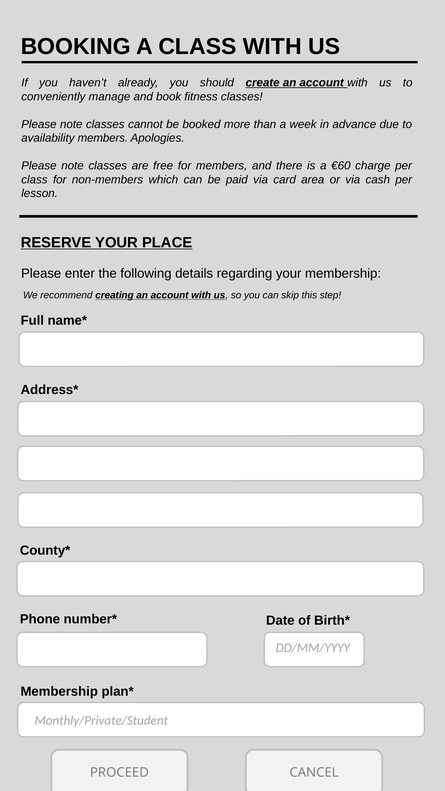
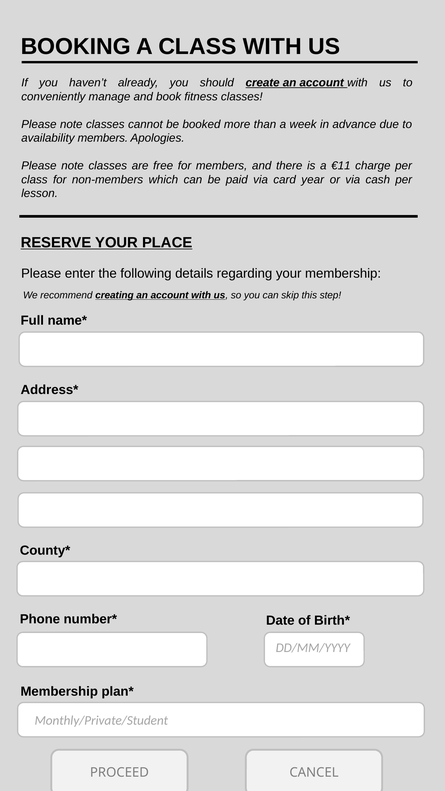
€60: €60 -> €11 (341, 166)
area: area -> year (313, 180)
